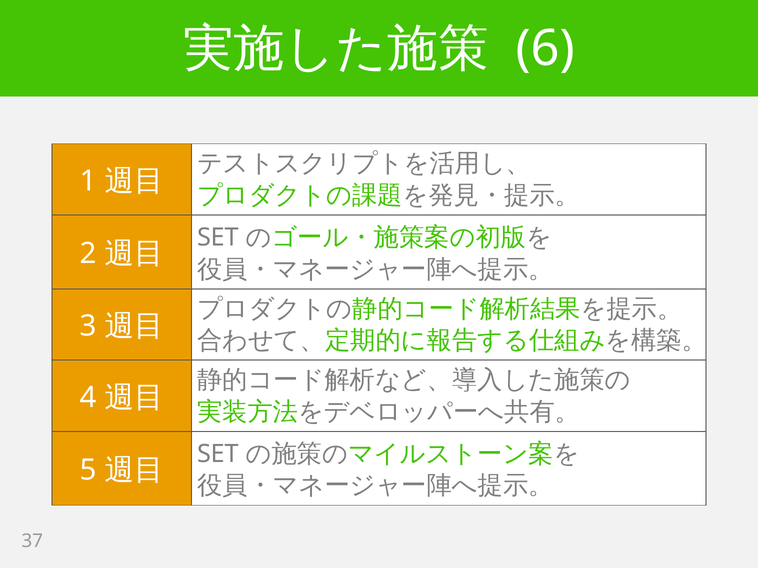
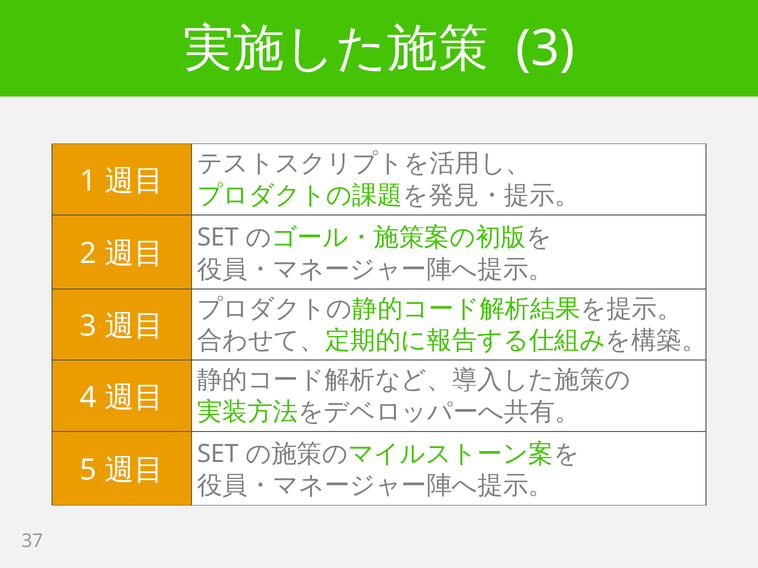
6: 6 -> 3 (545, 49)
